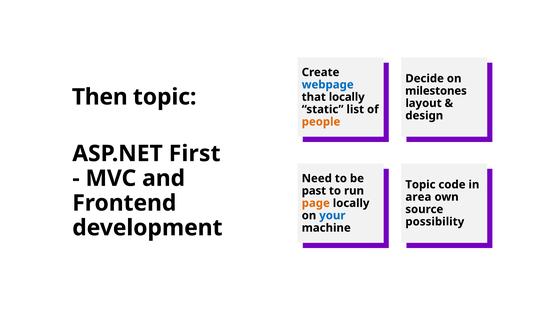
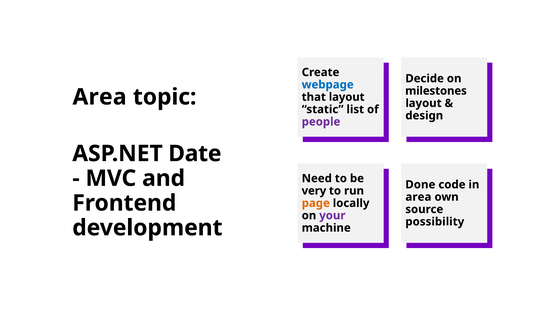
Then: Then -> Area (100, 97)
that locally: locally -> layout (347, 97)
people colour: orange -> purple (321, 121)
First: First -> Date (195, 153)
Topic: Topic -> Done (420, 184)
past: past -> very (314, 190)
your colour: blue -> purple (332, 215)
